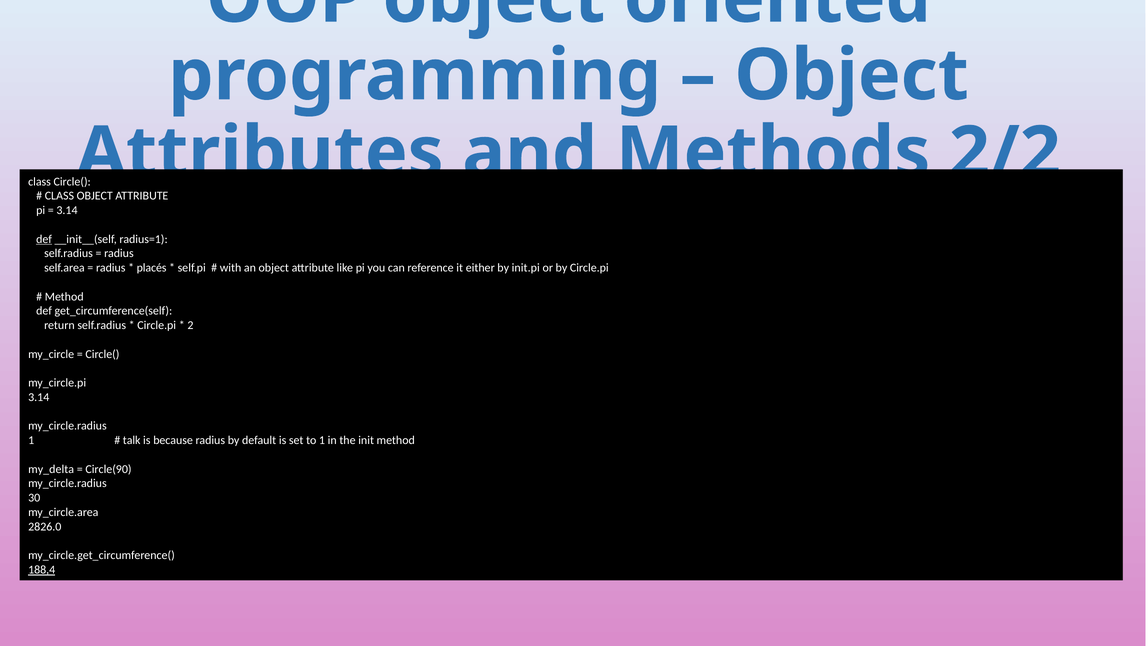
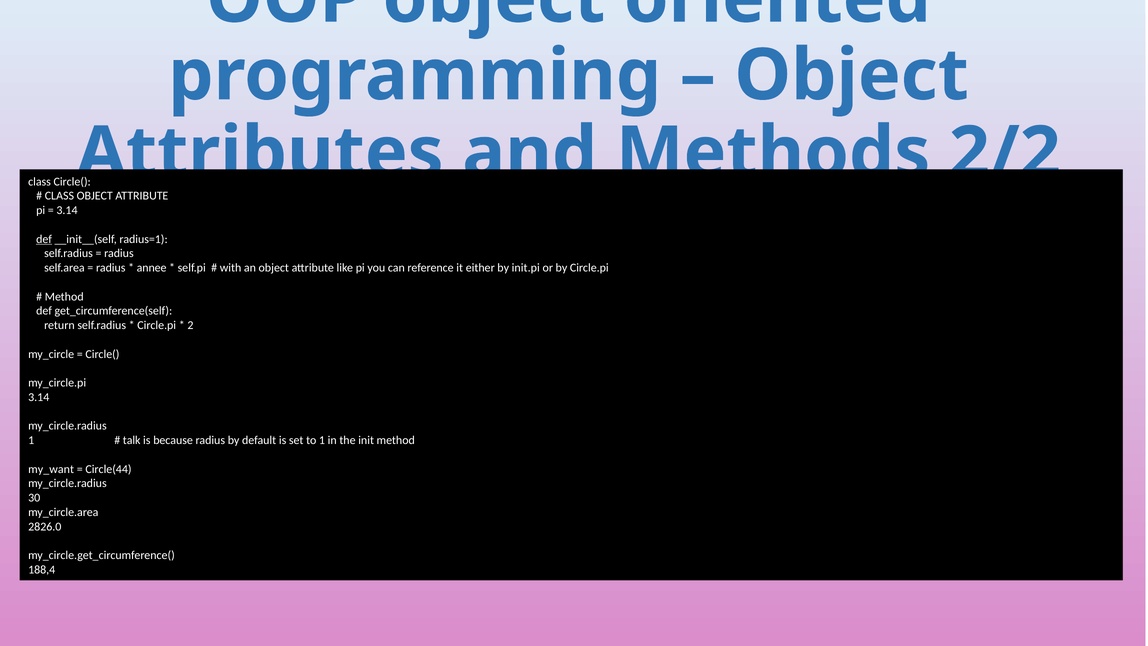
placés: placés -> annee (152, 268)
my_delta: my_delta -> my_want (51, 469)
Circle(90: Circle(90 -> Circle(44 (108, 469)
188,4 underline: present -> none (42, 570)
